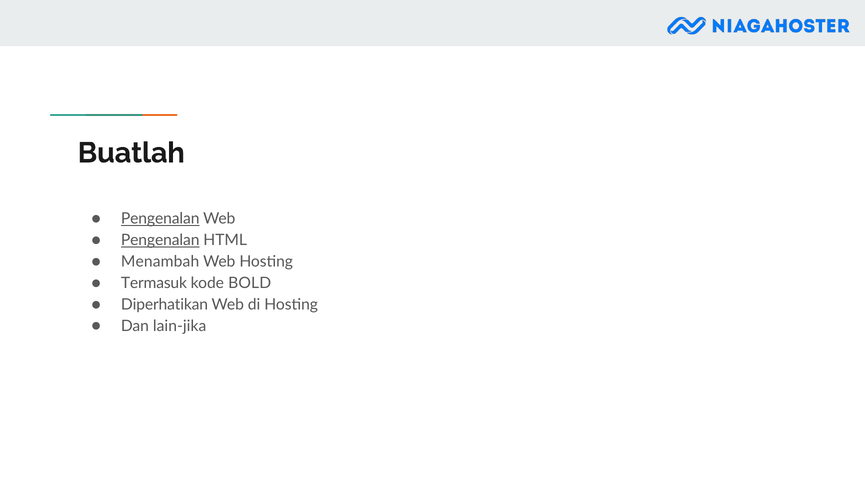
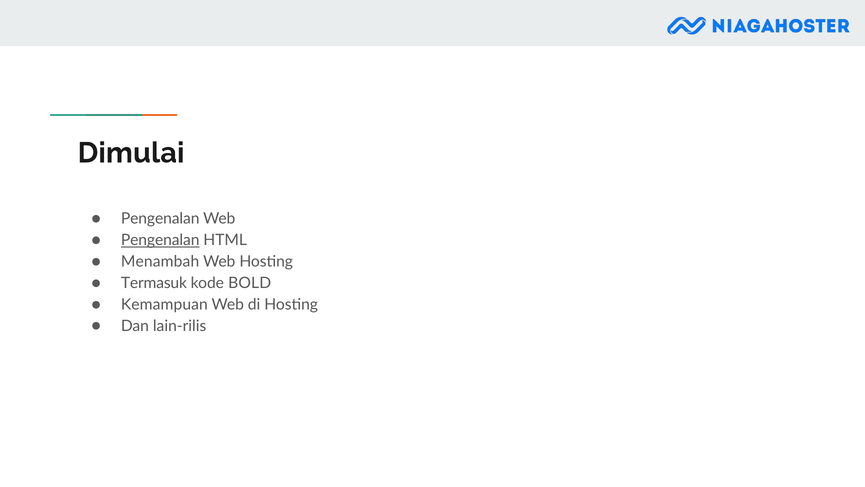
Buatlah: Buatlah -> Dimulai (131, 153)
Pengenalan underline: present -> none (160, 219)
Diperhatikan: Diperhatikan -> Kemampuan (164, 304)
lain-jika: lain-jika -> lain-rilis (180, 326)
